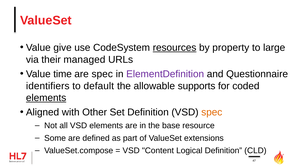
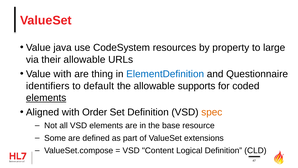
give: give -> java (63, 47)
resources underline: present -> none (175, 47)
their managed: managed -> allowable (84, 59)
Value time: time -> with (62, 74)
are spec: spec -> thing (102, 74)
ElementDefinition colour: purple -> blue (165, 74)
Other: Other -> Order (95, 112)
